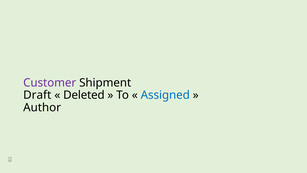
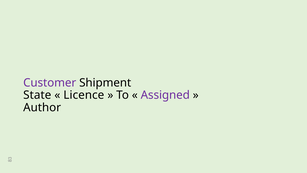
Draft: Draft -> State (37, 95)
Deleted: Deleted -> Licence (84, 95)
Assigned colour: blue -> purple (165, 95)
